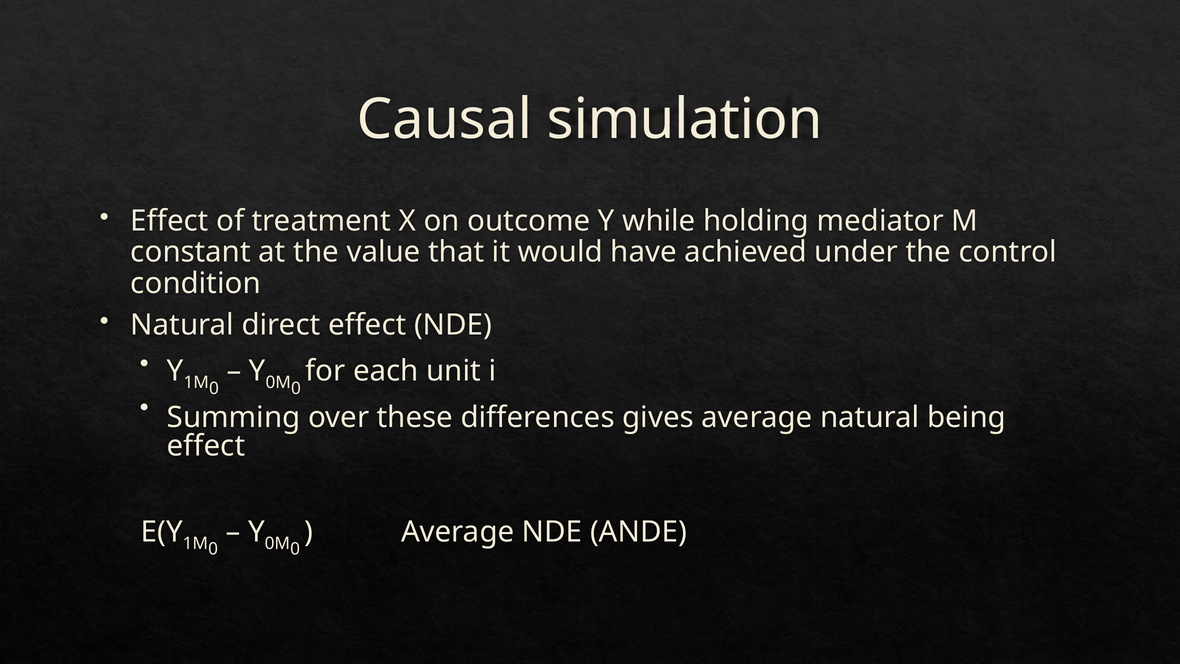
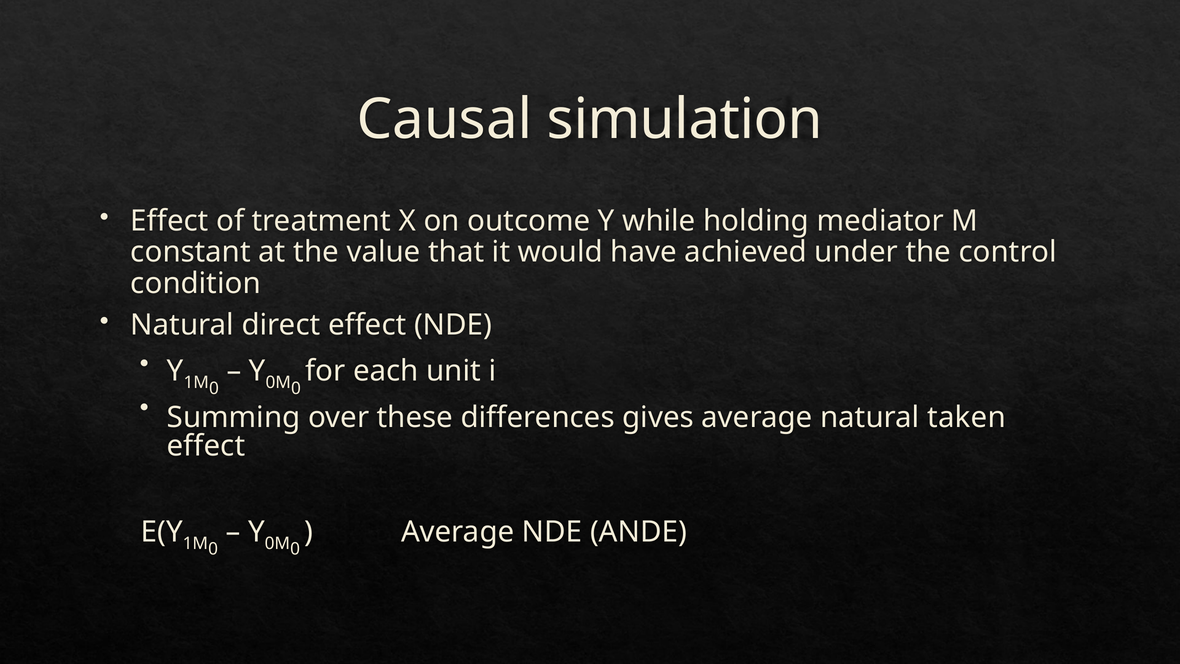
being: being -> taken (966, 417)
